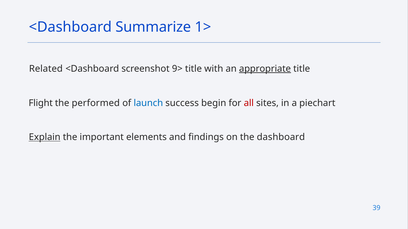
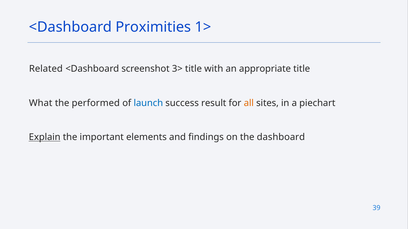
Summarize: Summarize -> Proximities (153, 27)
9>: 9> -> 3> (177, 69)
appropriate underline: present -> none (265, 69)
Flight: Flight -> What (41, 103)
begin: begin -> result (214, 103)
all colour: red -> orange (249, 103)
